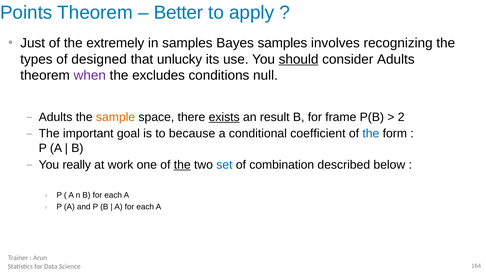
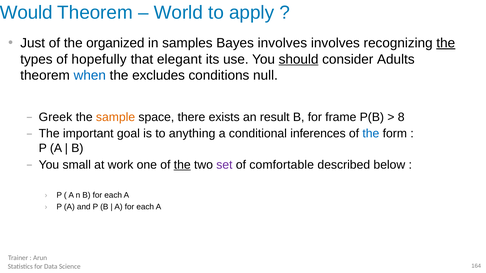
Points: Points -> Would (26, 12)
Better: Better -> World (178, 12)
extremely: extremely -> organized (115, 43)
Bayes samples: samples -> involves (282, 43)
the underline: none -> present (446, 43)
designed: designed -> hopefully (99, 59)
unlucky: unlucky -> elegant (179, 59)
when colour: purple -> blue (90, 76)
Adults: Adults -> Greek (55, 117)
exists underline: present -> none (224, 117)
2: 2 -> 8 (401, 117)
because: because -> anything (192, 134)
coefficient: coefficient -> inferences (318, 134)
really: really -> small (77, 165)
set colour: blue -> purple (224, 165)
combination: combination -> comfortable (282, 165)
